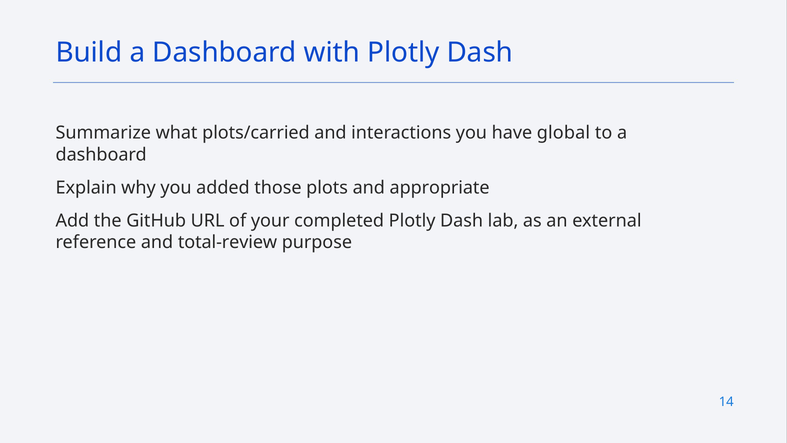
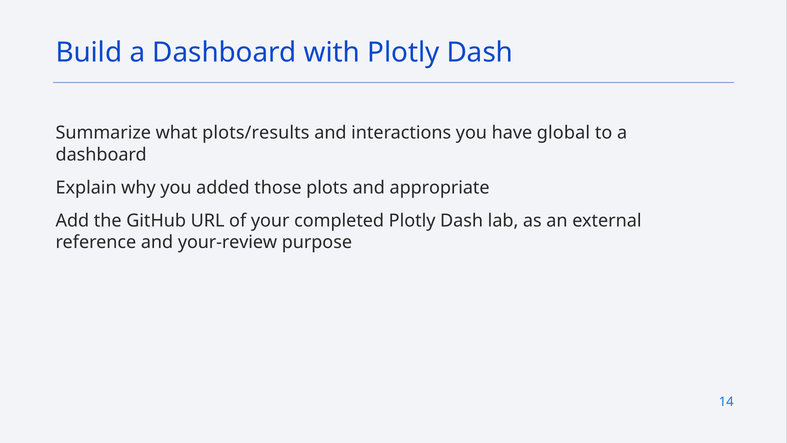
plots/carried: plots/carried -> plots/results (256, 133)
total-review: total-review -> your-review (228, 242)
